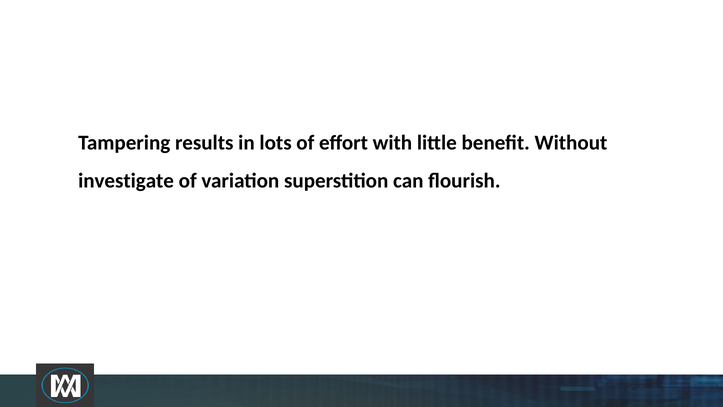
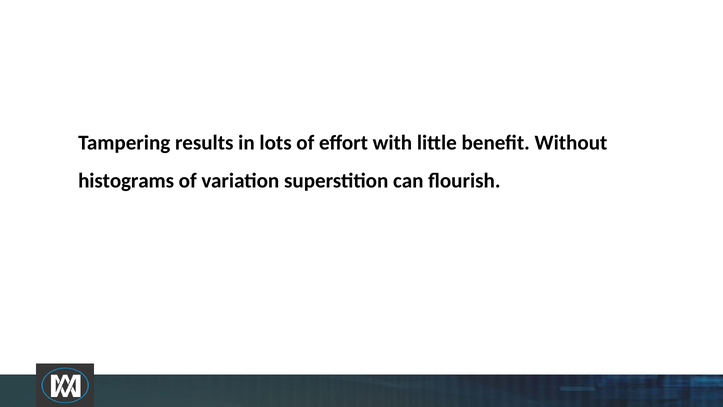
investigate: investigate -> histograms (126, 180)
